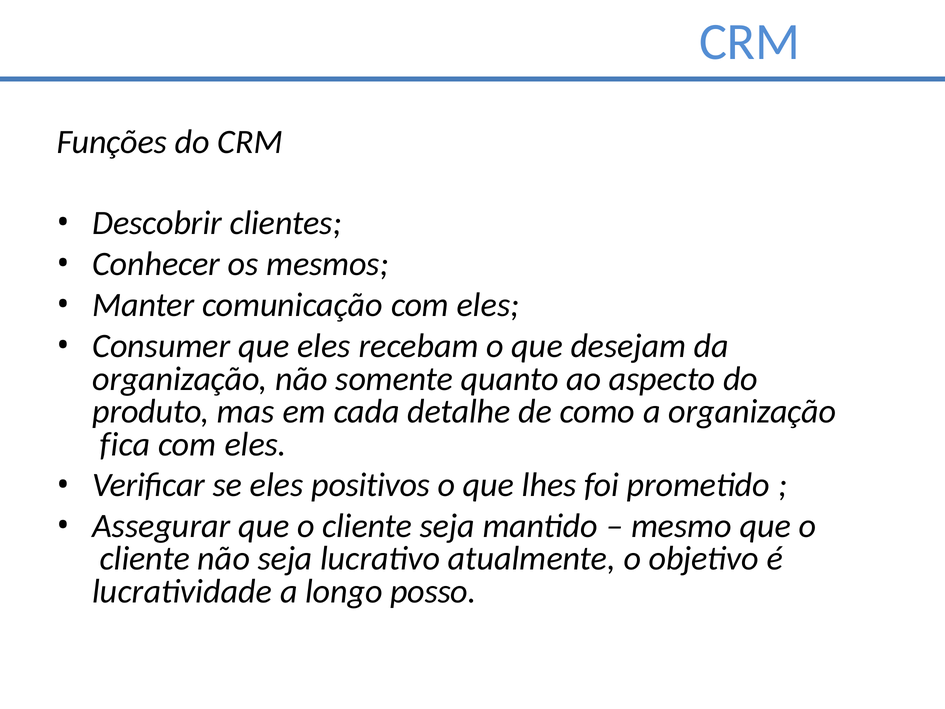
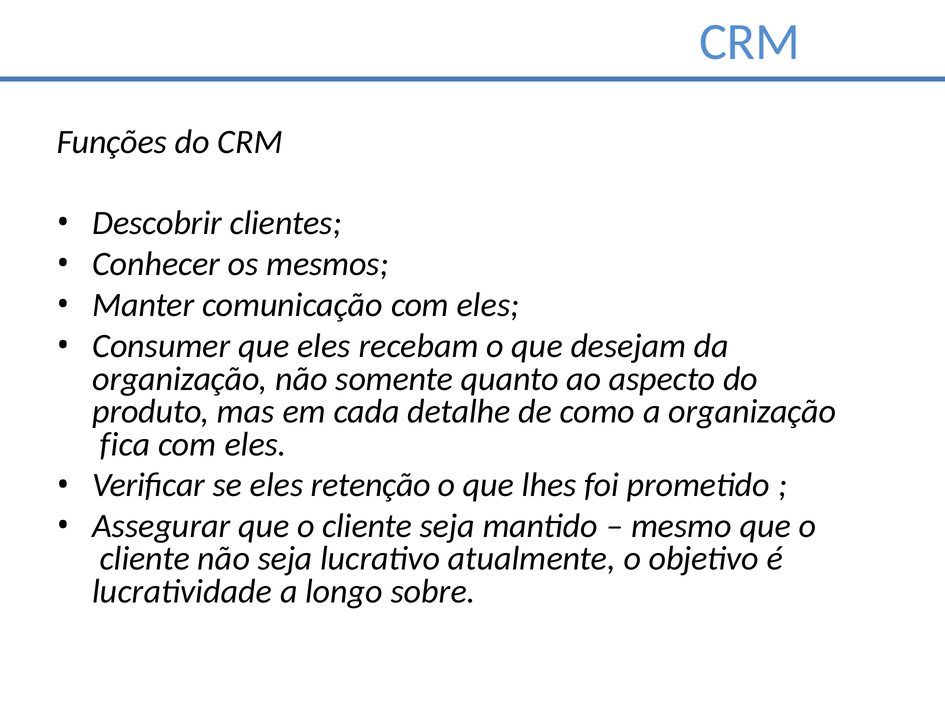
positivos: positivos -> retenção (371, 485)
posso: posso -> sobre (433, 591)
